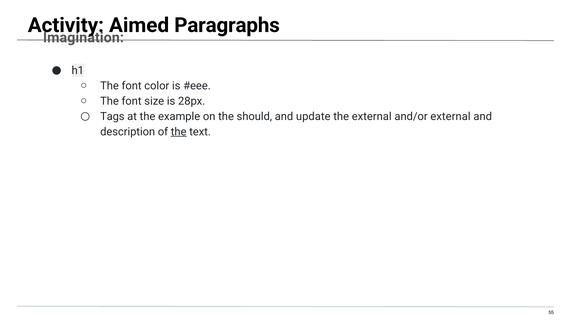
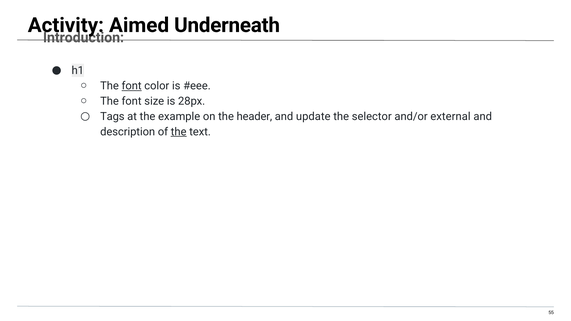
Paragraphs: Paragraphs -> Underneath (227, 25)
Imagination: Imagination -> Introduction (83, 38)
font underline: none -> present (132, 86)
should: should -> header (254, 116)
the external: external -> selector (372, 116)
